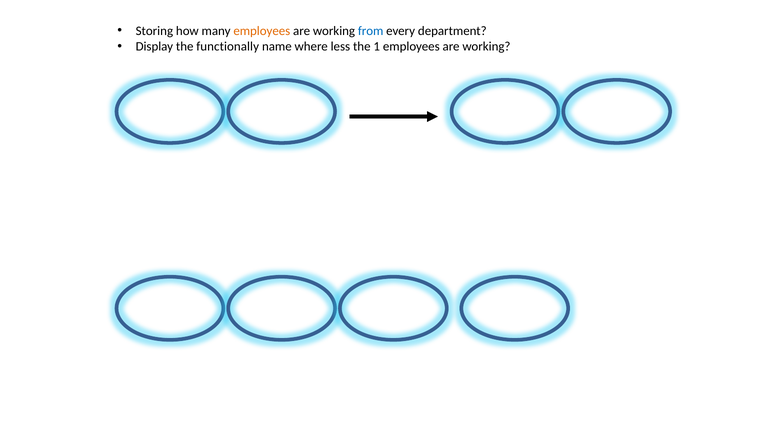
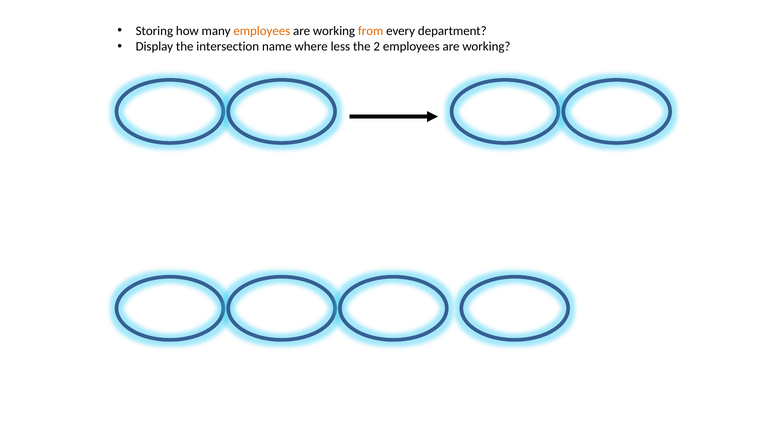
from colour: blue -> orange (371, 31)
functionally: functionally -> intersection (228, 47)
1: 1 -> 2 (377, 47)
